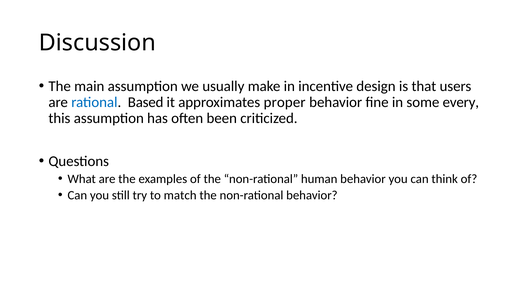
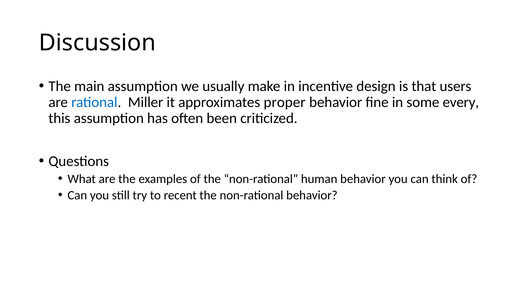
Based: Based -> Miller (146, 102)
match: match -> recent (180, 195)
